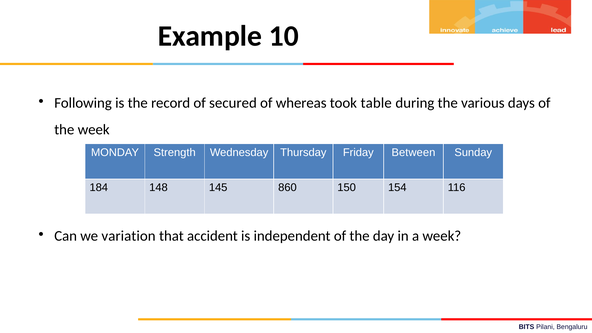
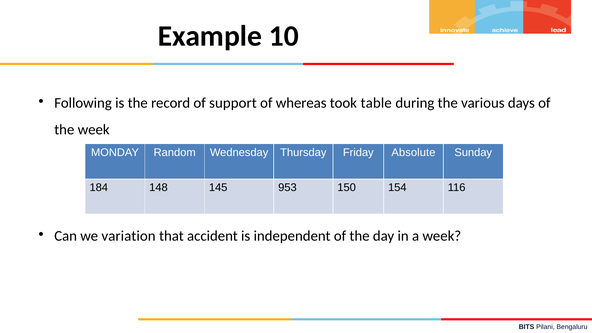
secured: secured -> support (233, 103)
Strength: Strength -> Random (175, 152)
Between: Between -> Absolute (413, 152)
860: 860 -> 953 (287, 188)
